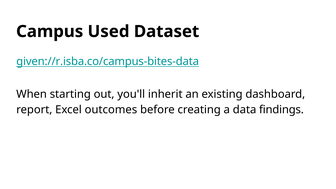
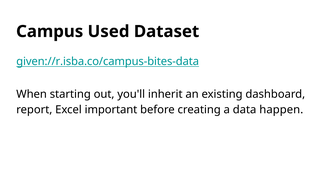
outcomes: outcomes -> important (111, 110)
findings: findings -> happen (281, 110)
